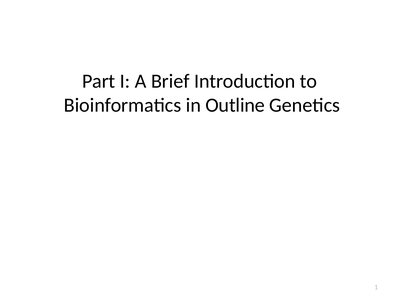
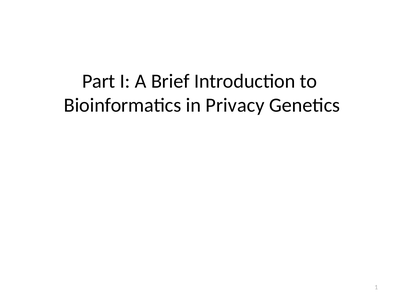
Outline: Outline -> Privacy (235, 105)
